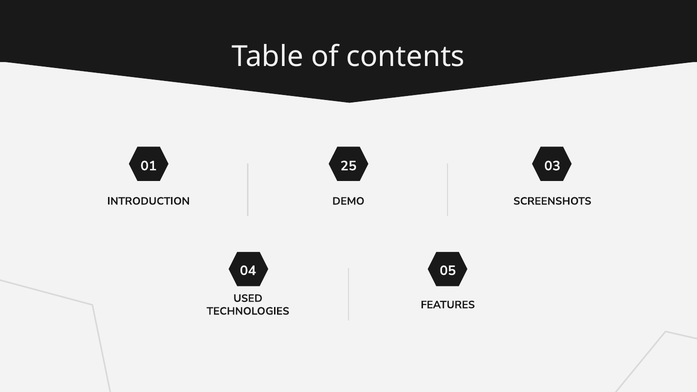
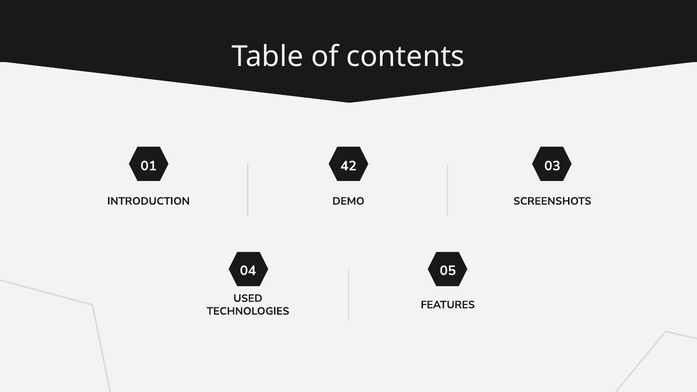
25: 25 -> 42 (348, 166)
